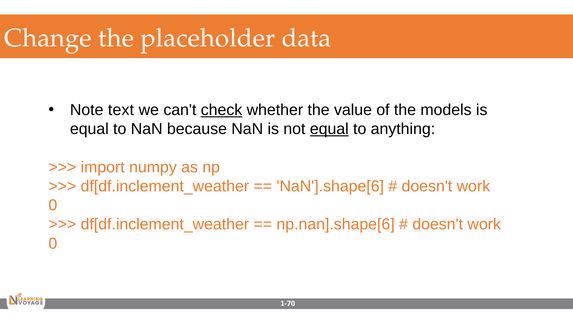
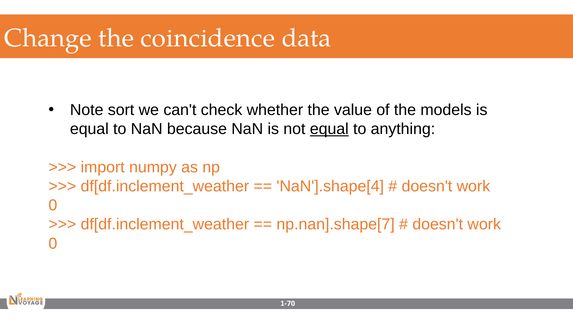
placeholder: placeholder -> coincidence (208, 38)
text: text -> sort (121, 110)
check underline: present -> none (222, 110)
NaN'].shape[6: NaN'].shape[6 -> NaN'].shape[4 (330, 186)
np.nan].shape[6: np.nan].shape[6 -> np.nan].shape[7 (336, 225)
